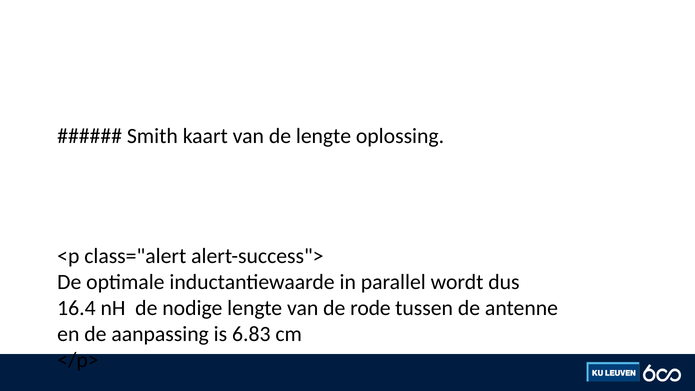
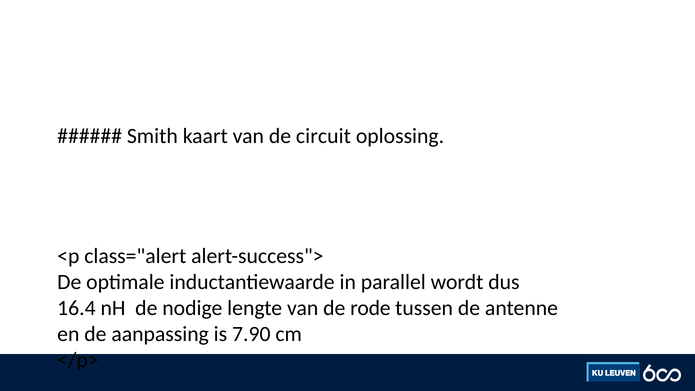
de lengte: lengte -> circuit (323, 136)
6.83: 6.83 -> 7.90 (251, 334)
